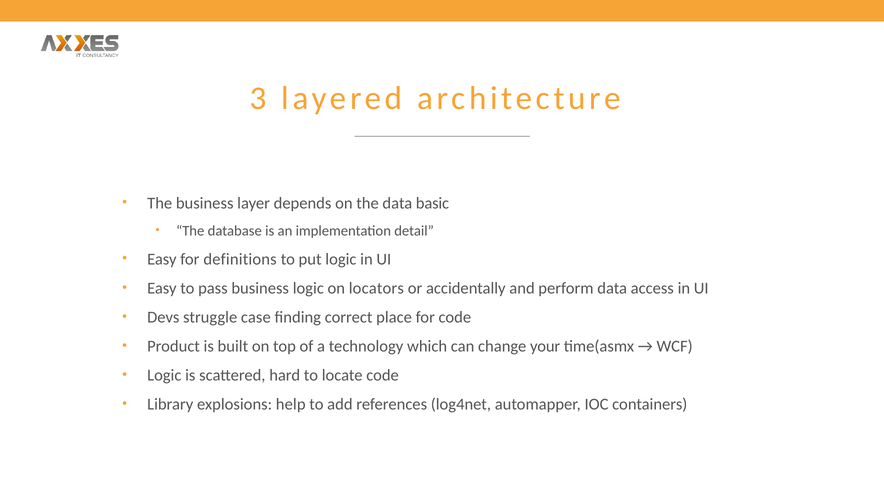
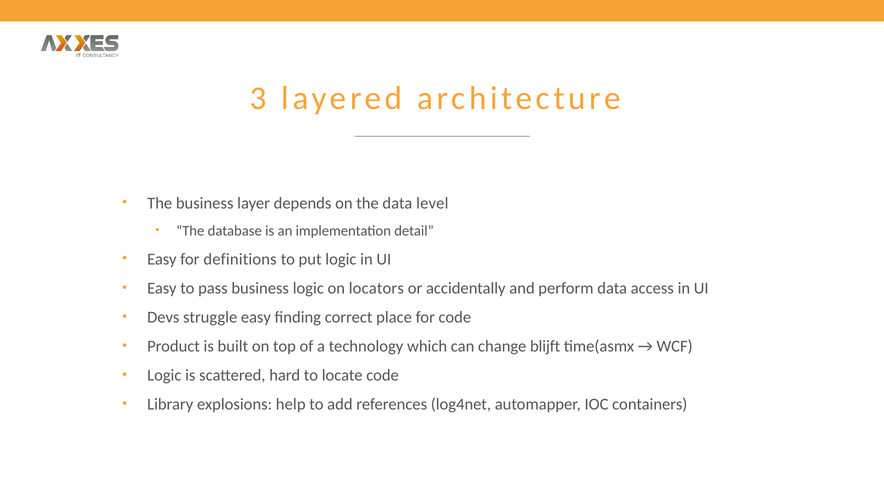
basic: basic -> level (432, 203)
struggle case: case -> easy (256, 317)
your: your -> blijft (545, 346)
